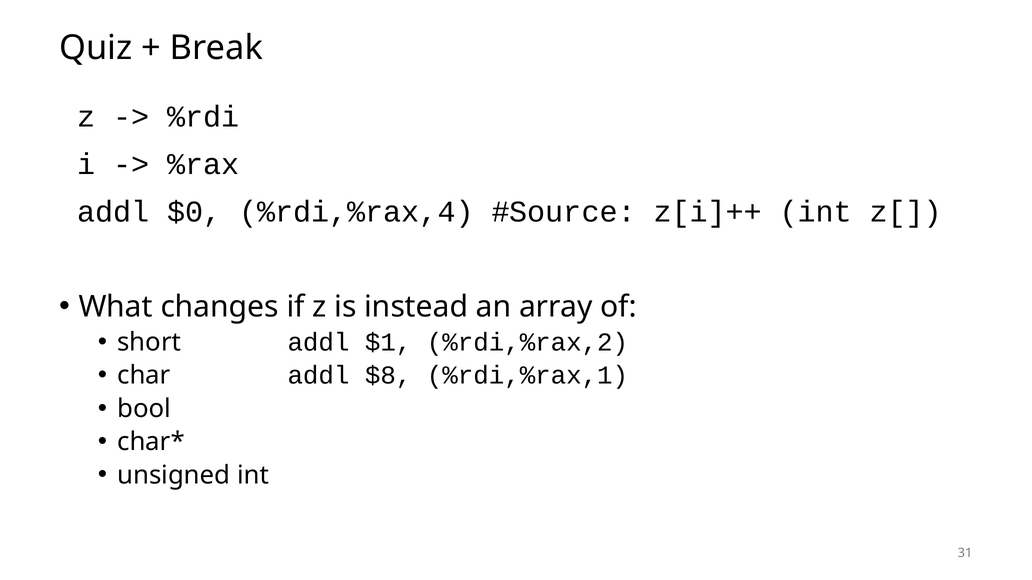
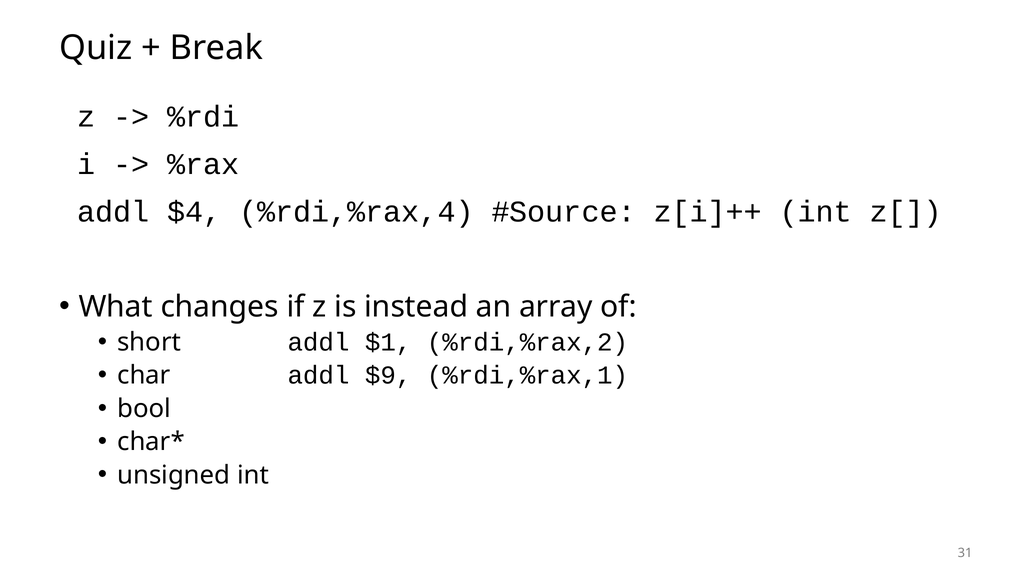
$0: $0 -> $4 (194, 212)
$8: $8 -> $9 (388, 376)
